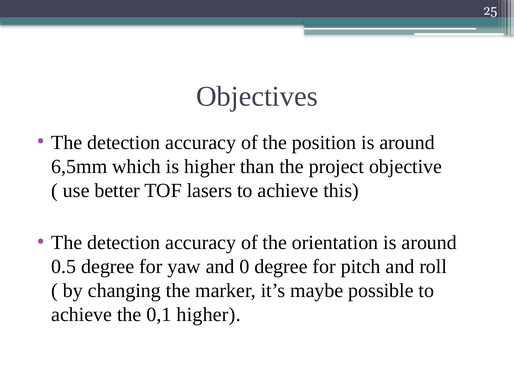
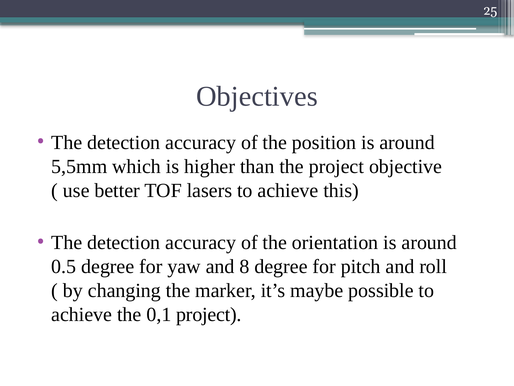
6,5mm: 6,5mm -> 5,5mm (79, 166)
0: 0 -> 8 (244, 266)
0,1 higher: higher -> project (209, 314)
